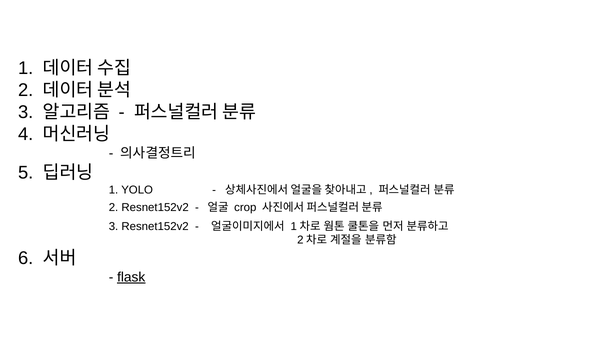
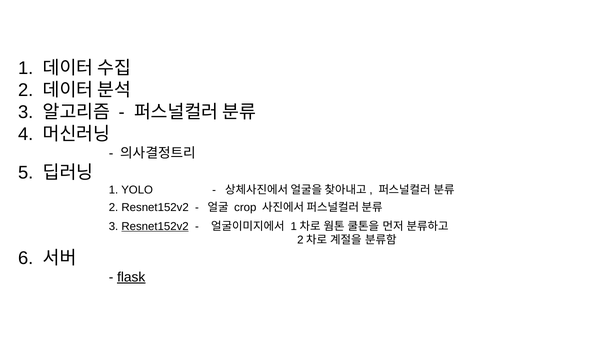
Resnet152v2 underline: none -> present (155, 227)
